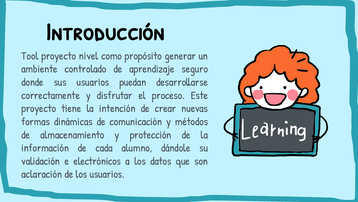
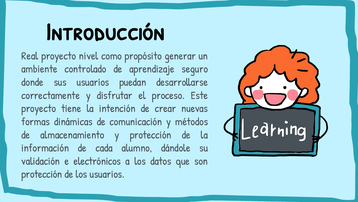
Tool: Tool -> Real (30, 56)
aclaración: aclaración -> protección (42, 174)
